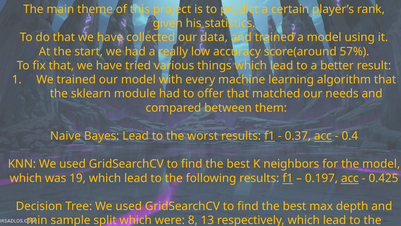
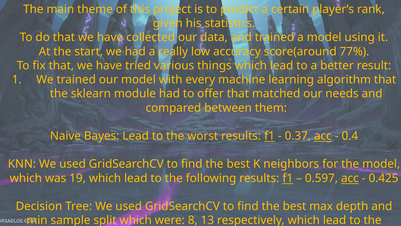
57%: 57% -> 77% (354, 51)
0.197: 0.197 -> 0.597 (321, 178)
